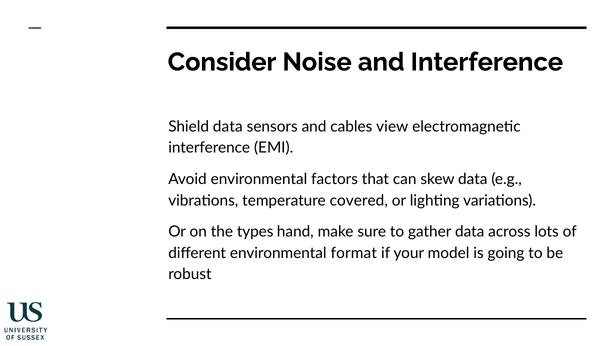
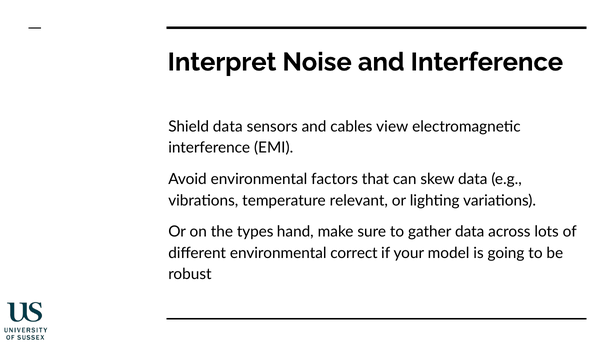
Consider: Consider -> Interpret (222, 62)
covered: covered -> relevant (359, 200)
format: format -> correct (354, 253)
